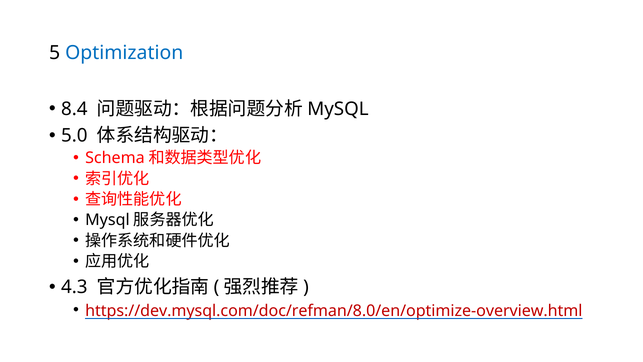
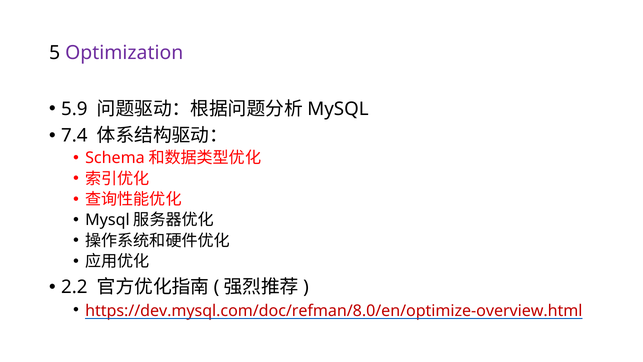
Optimization colour: blue -> purple (124, 53)
8.4: 8.4 -> 5.9 (74, 109)
5.0: 5.0 -> 7.4 (74, 136)
4.3: 4.3 -> 2.2 (74, 287)
